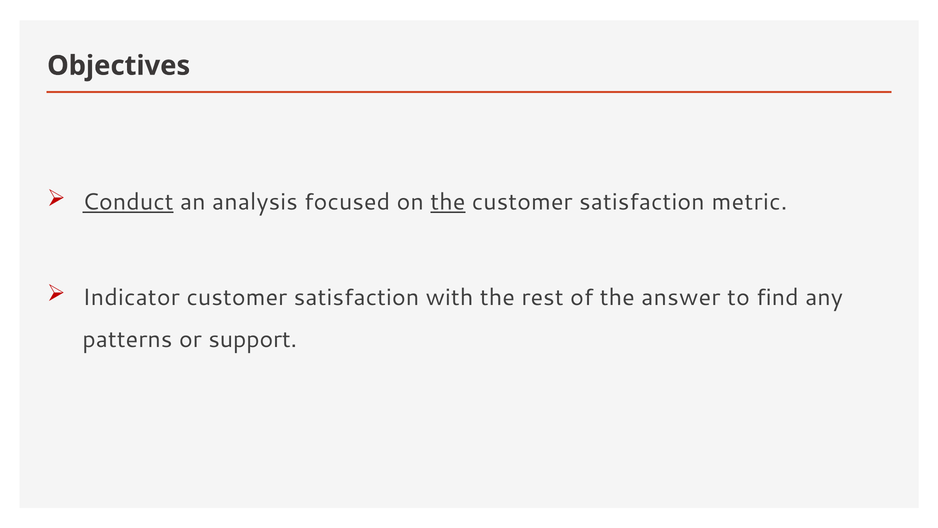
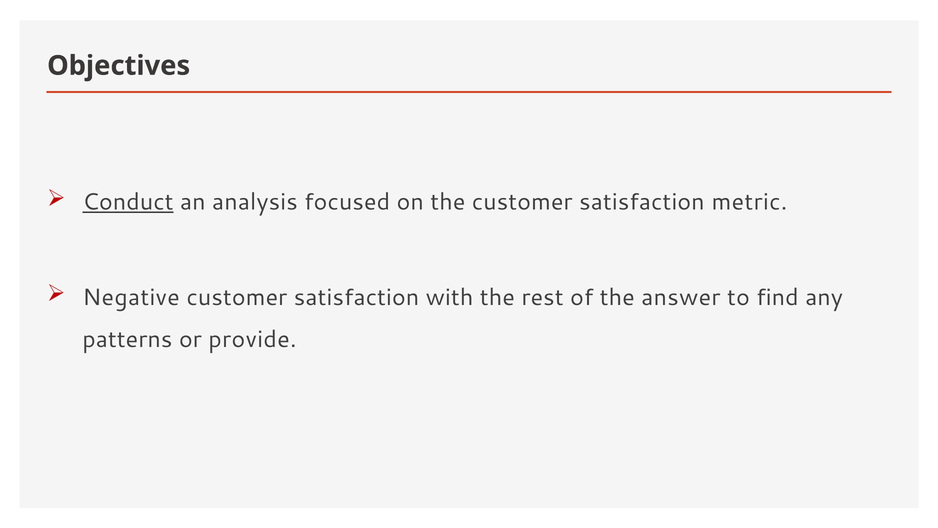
the underline: present -> none (448, 202)
Indicator: Indicator -> Negative (131, 297)
support: support -> provide (252, 339)
